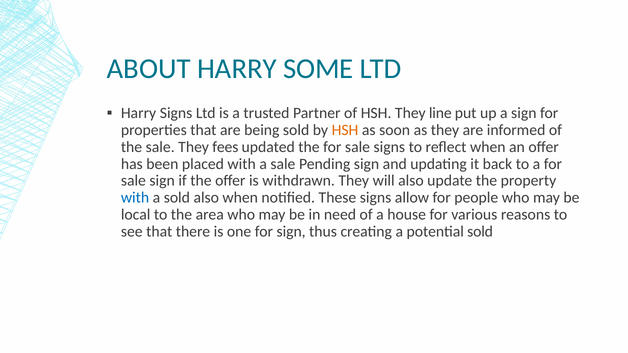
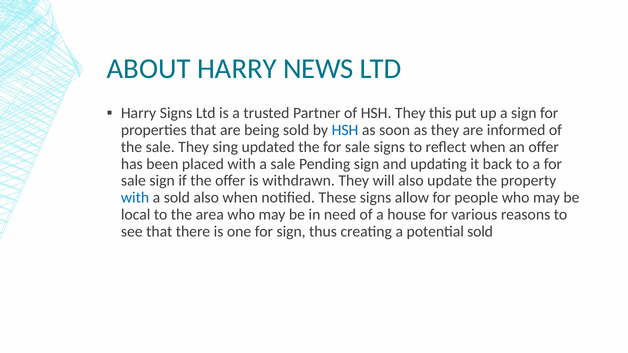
SOME: SOME -> NEWS (318, 69)
line: line -> this (440, 113)
HSH colour: orange -> blue (345, 130)
fees: fees -> sing (225, 147)
